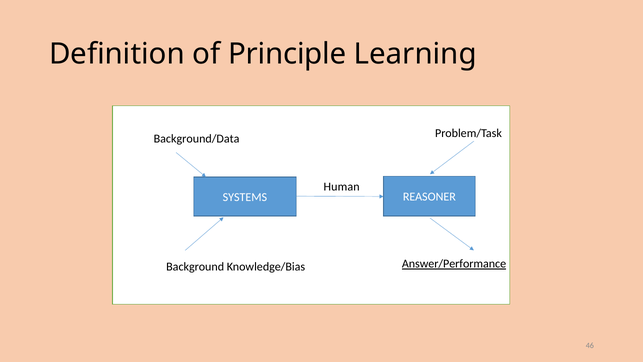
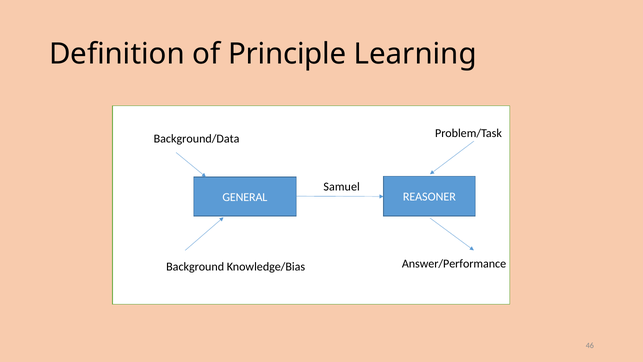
Human: Human -> Samuel (342, 186)
SYSTEMS: SYSTEMS -> GENERAL (245, 197)
Answer/Performance underline: present -> none (454, 264)
